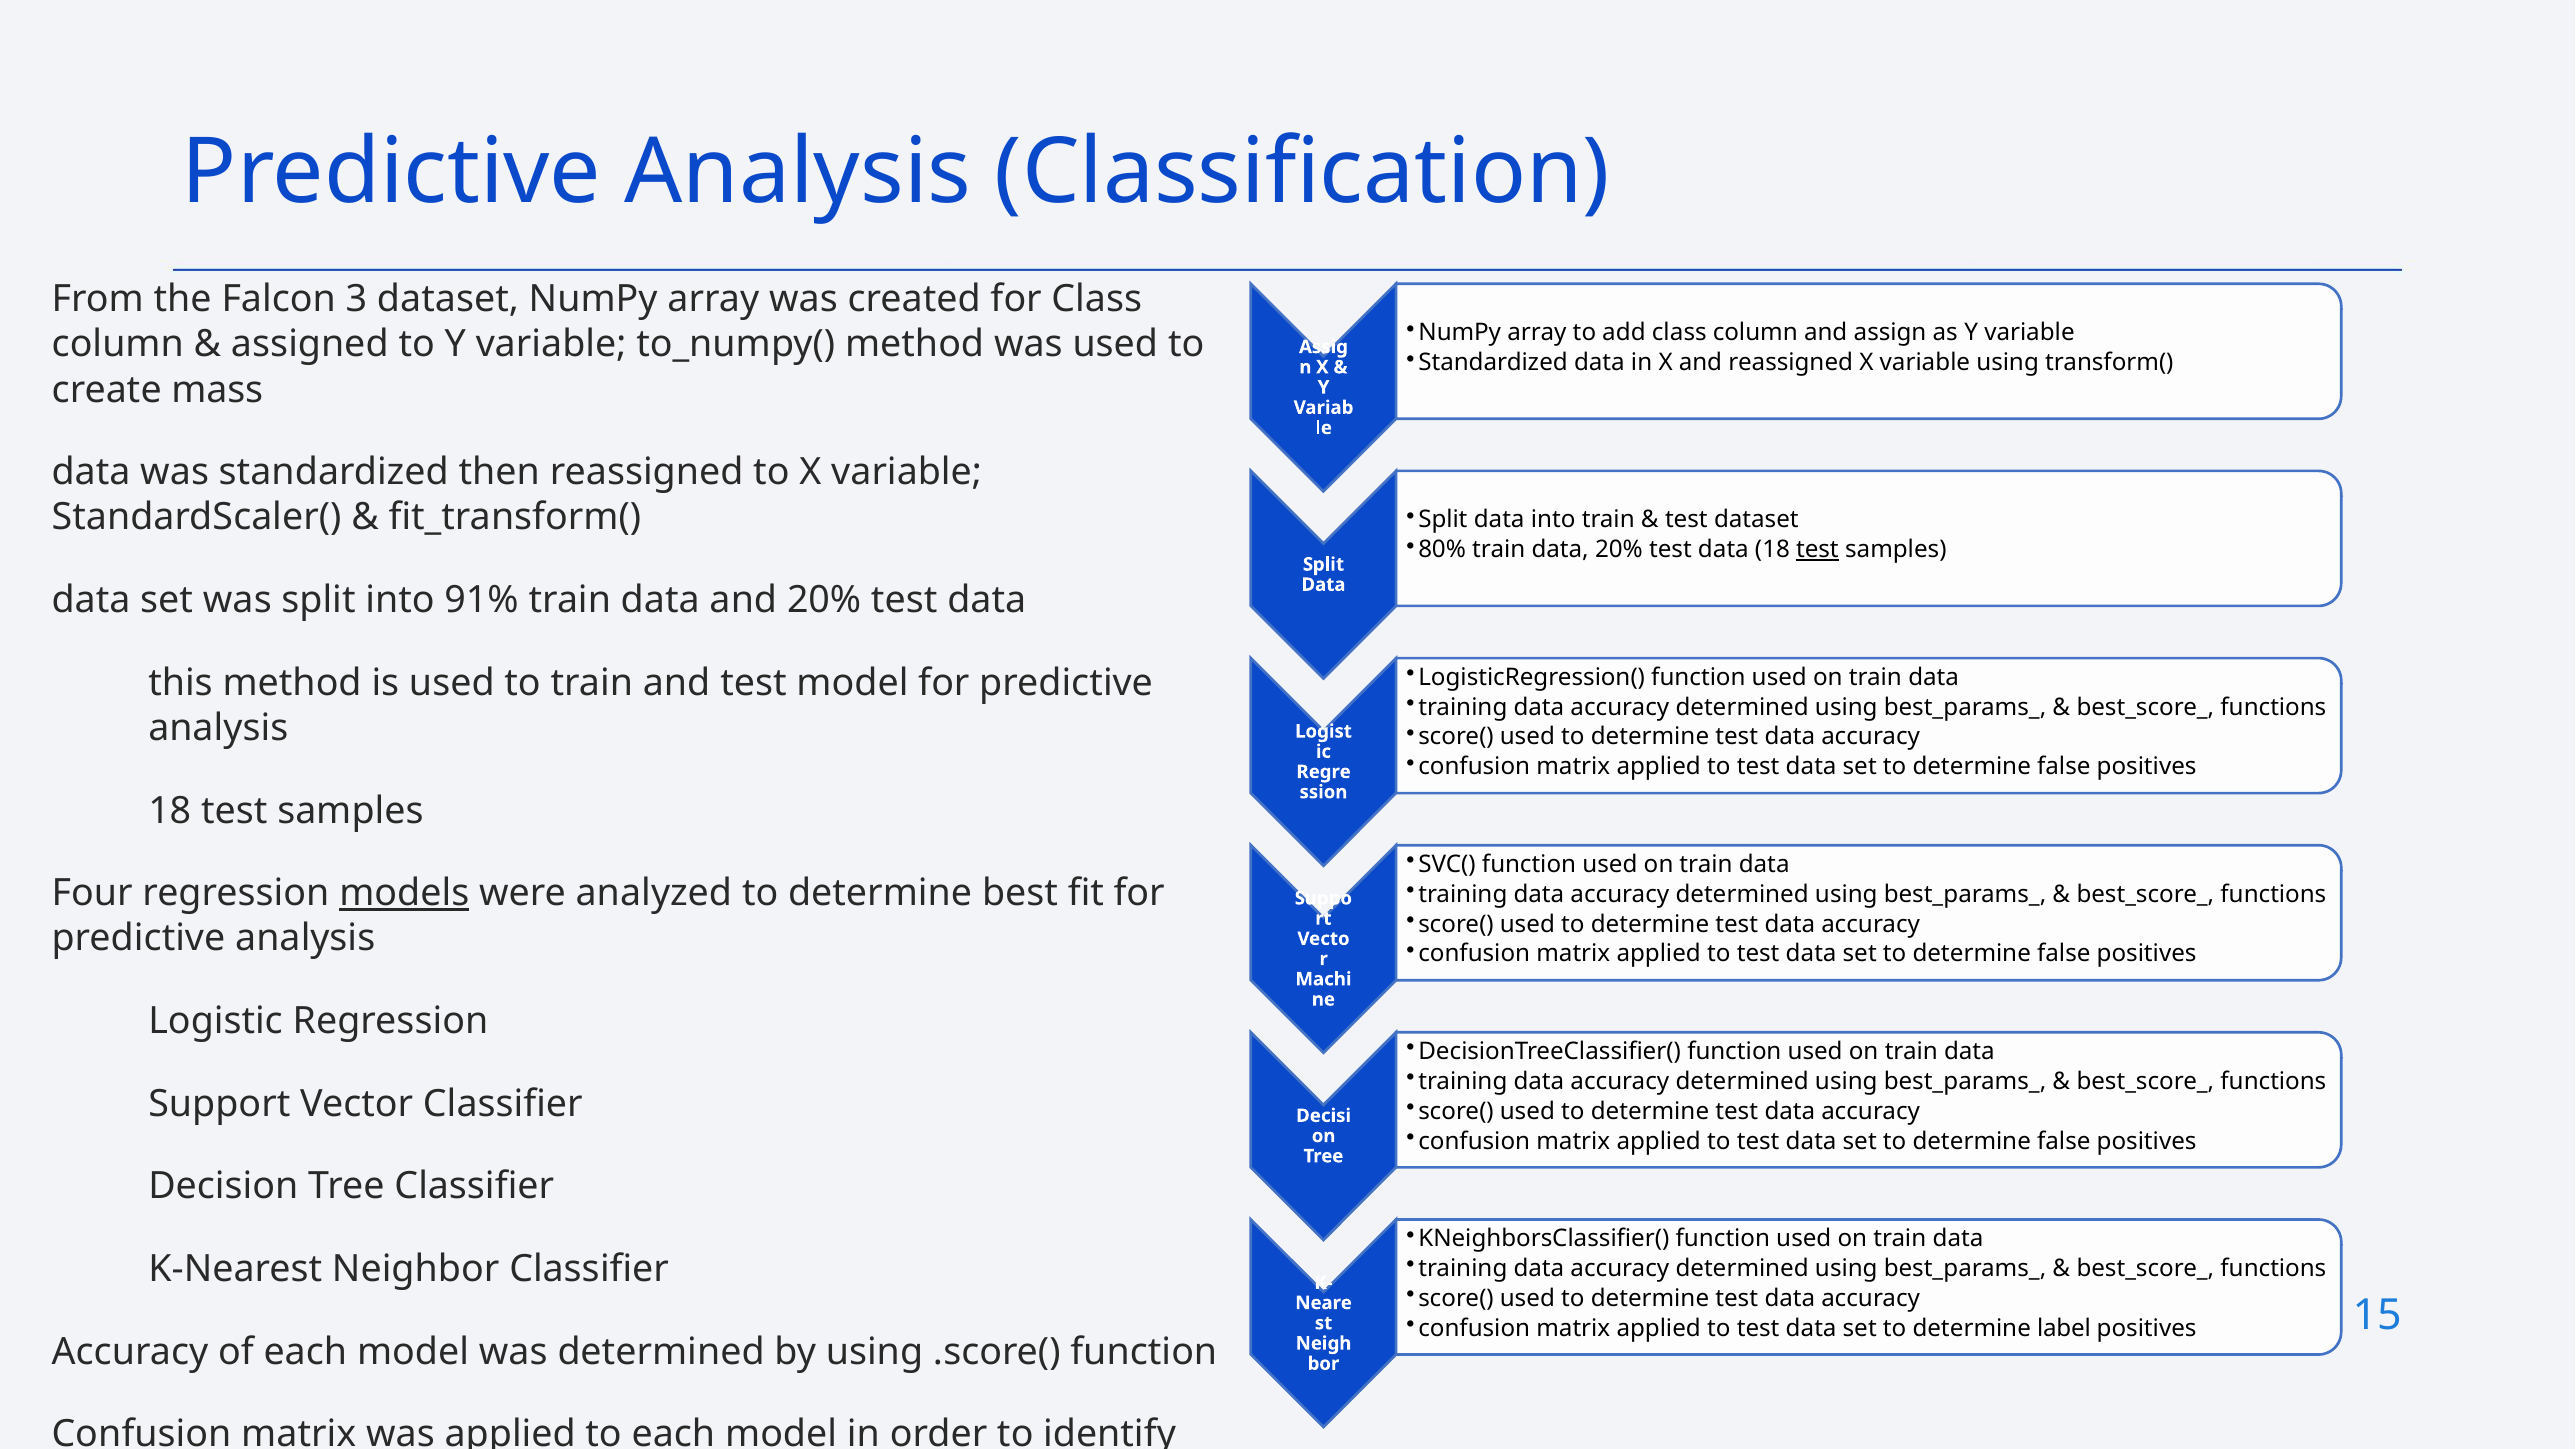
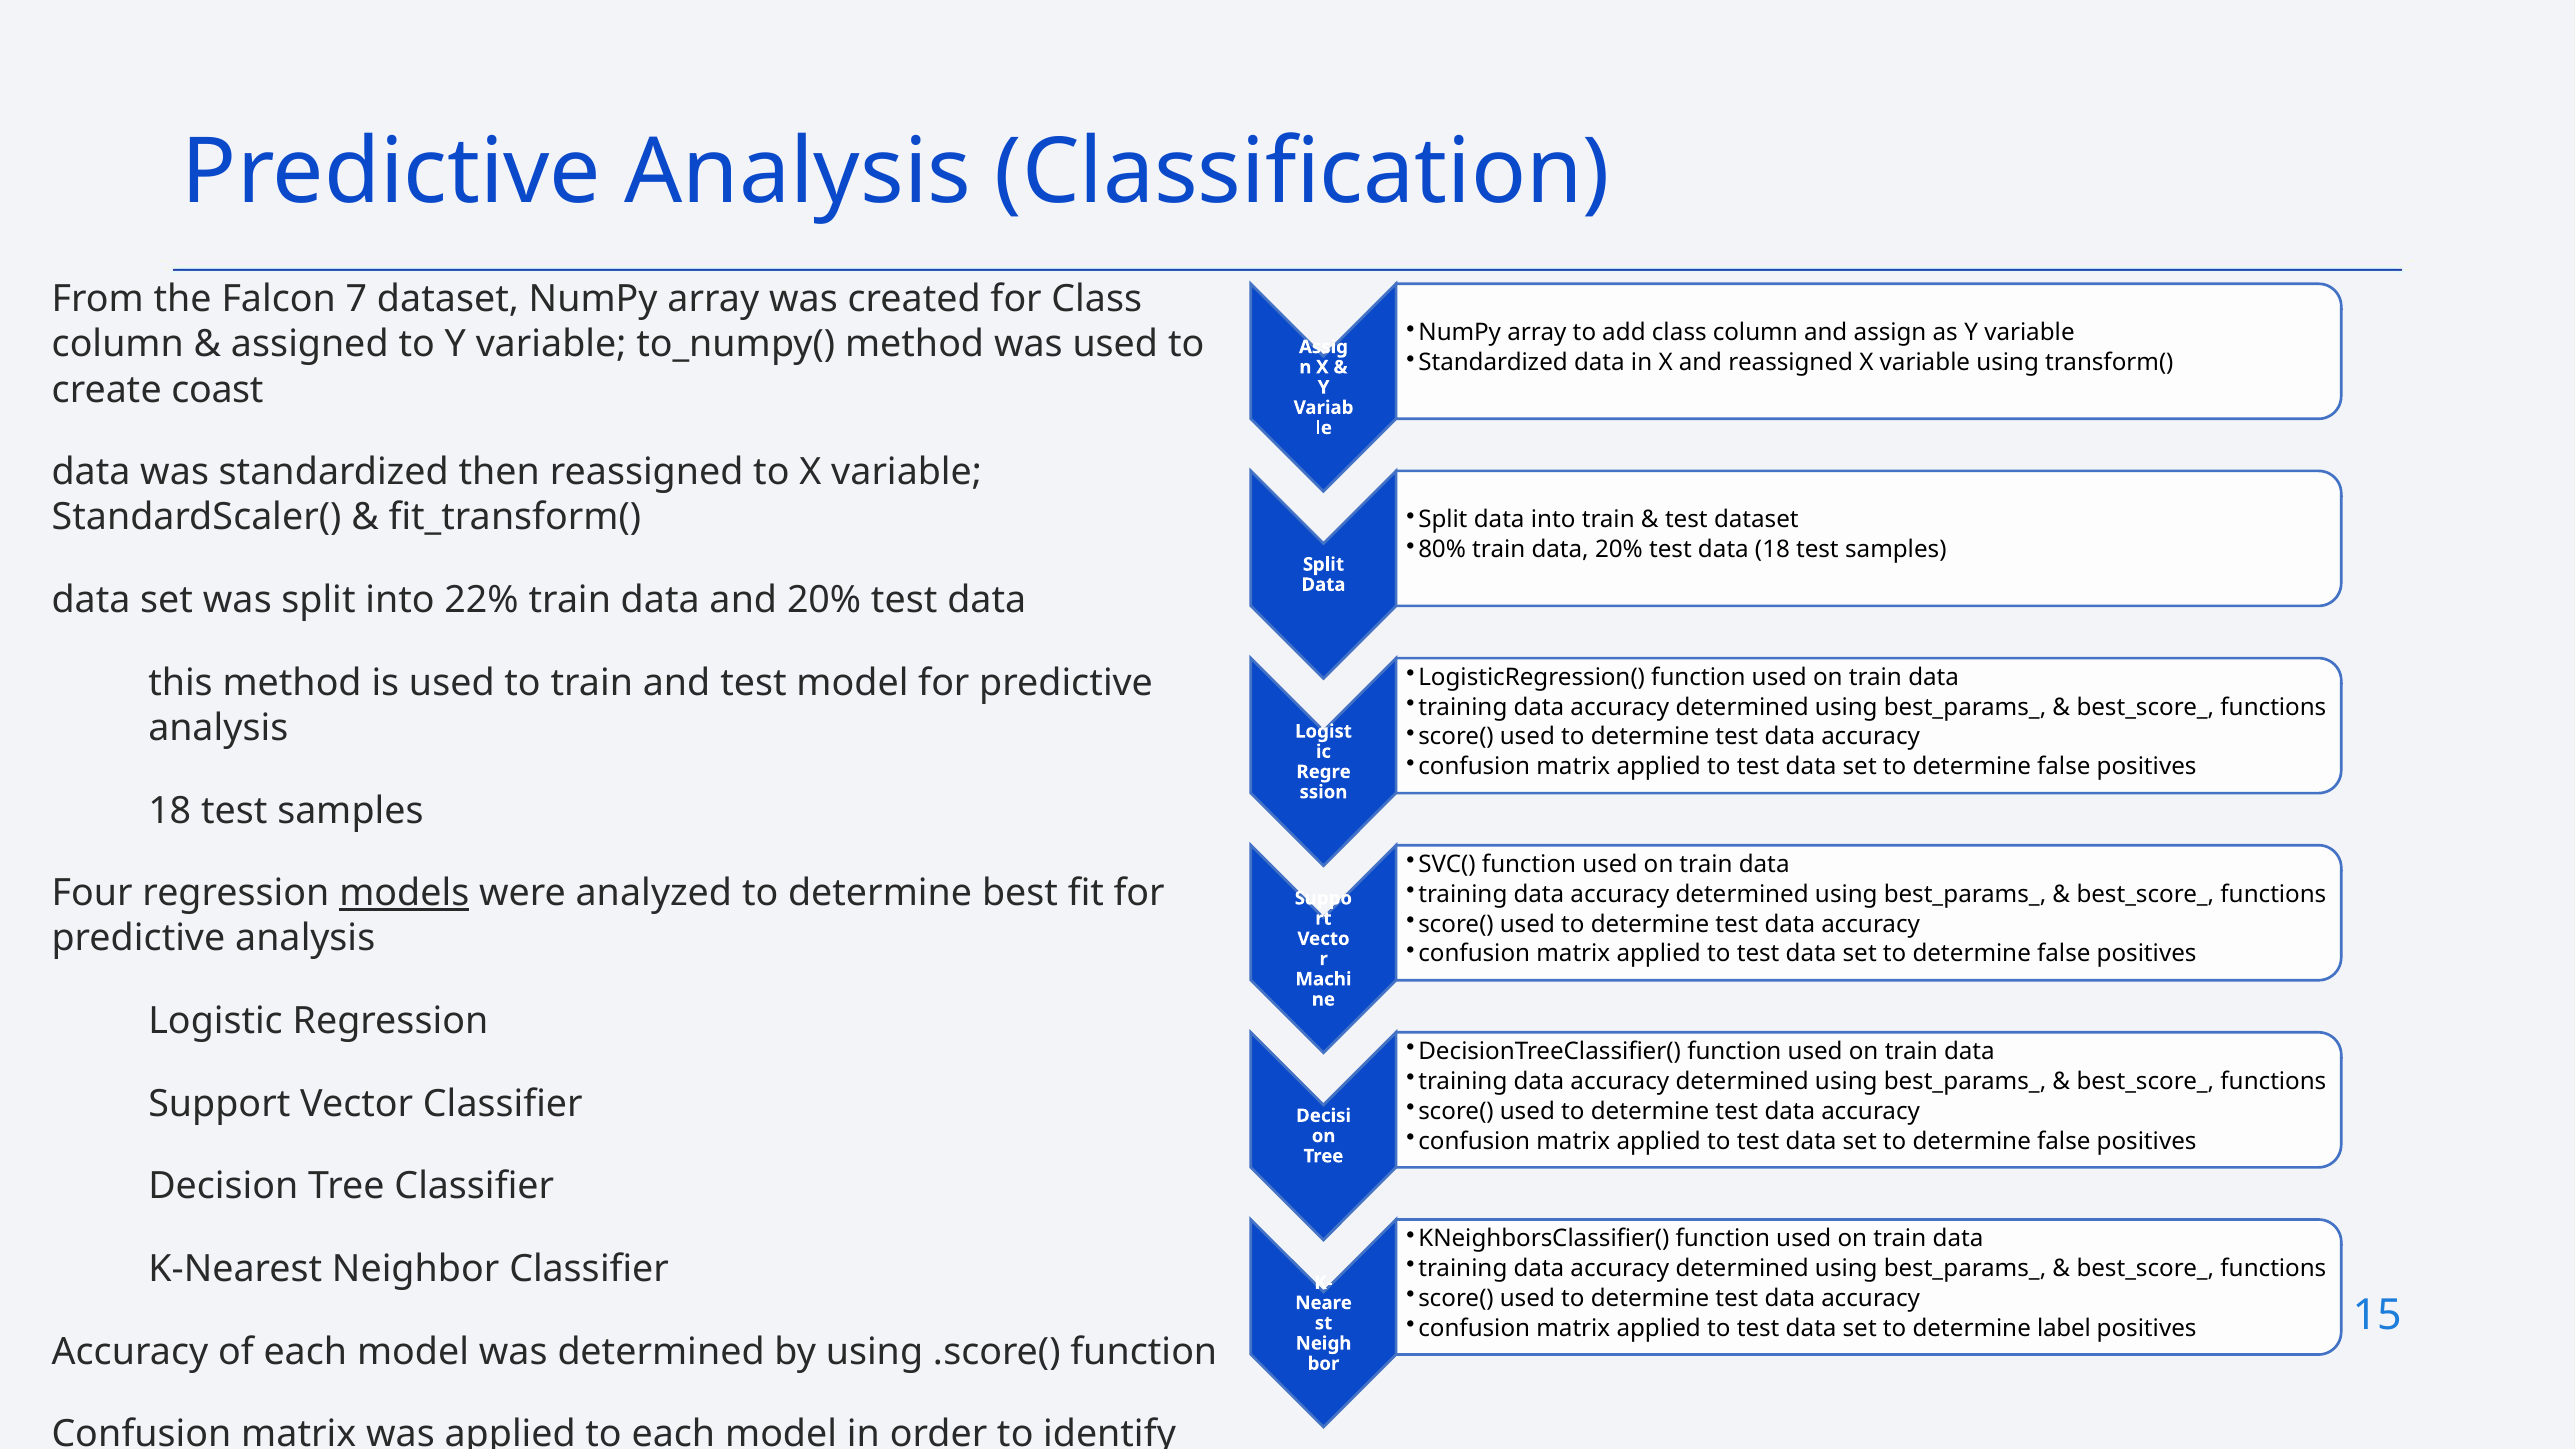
3: 3 -> 7 (356, 299)
mass: mass -> coast (217, 390)
test underline: present -> none (1817, 550)
91%: 91% -> 22% (482, 600)
